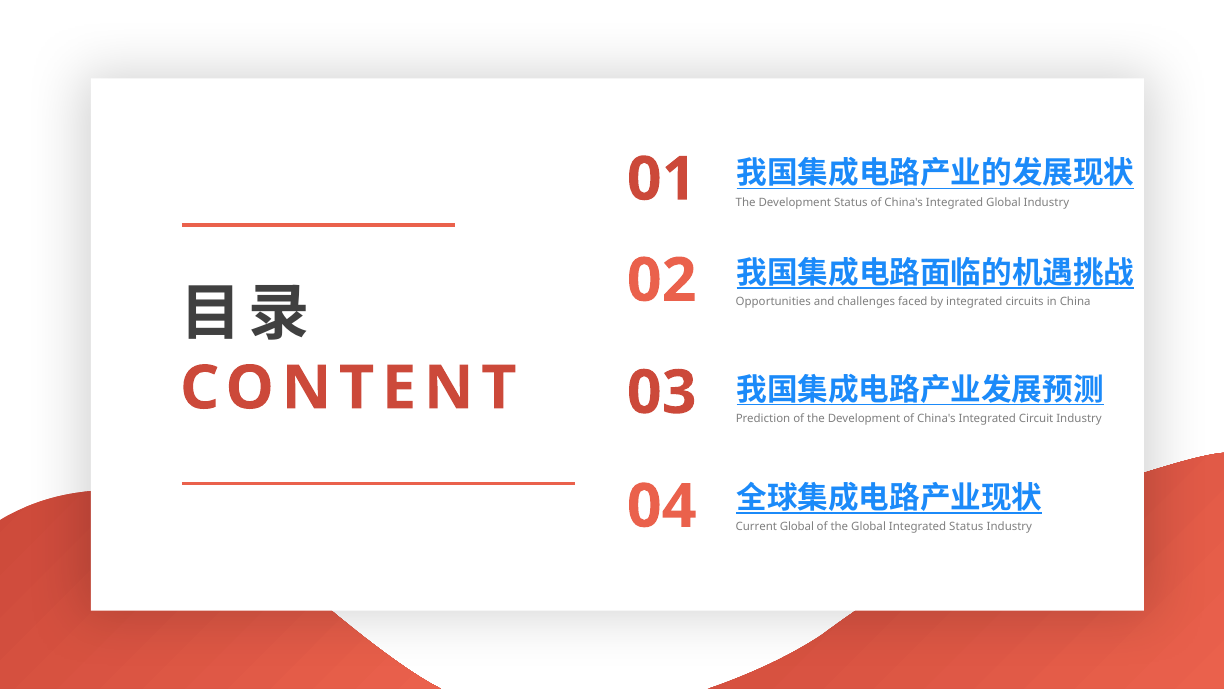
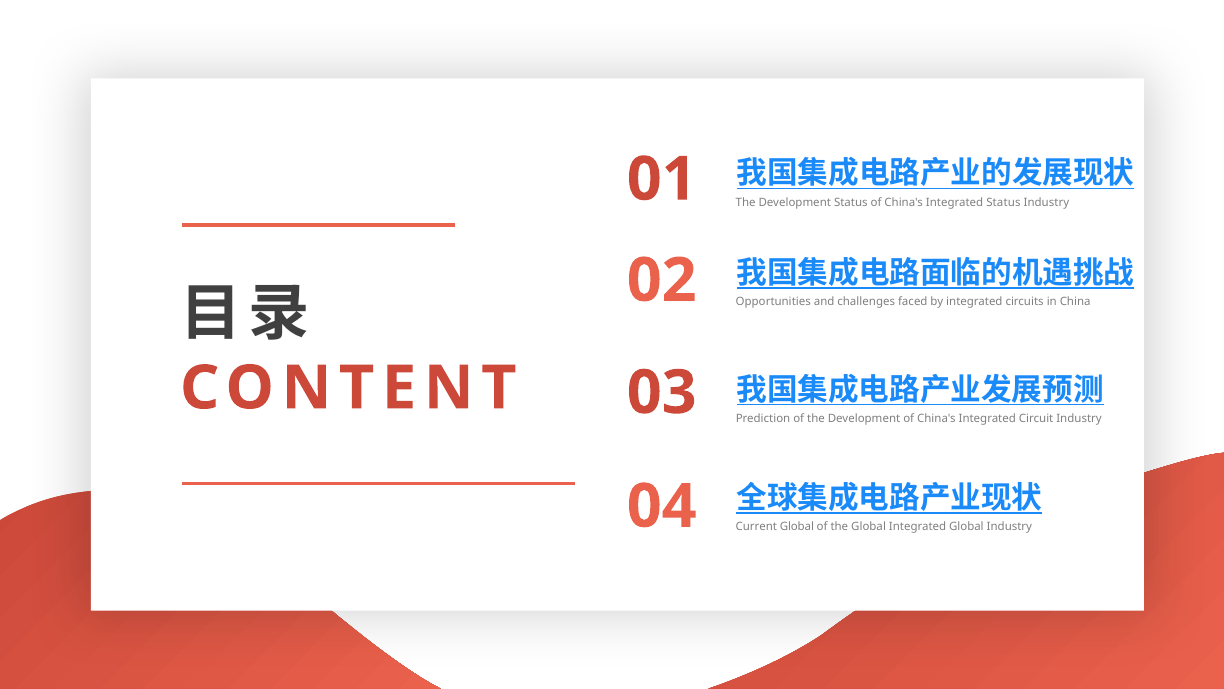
Integrated Global: Global -> Status (1003, 202)
Integrated Status: Status -> Global (966, 526)
